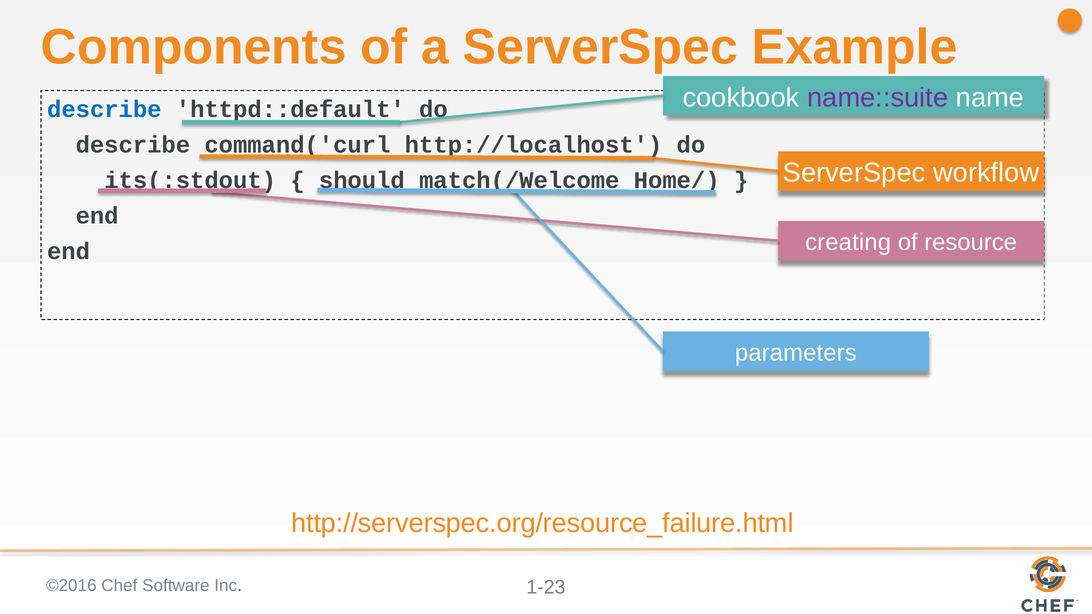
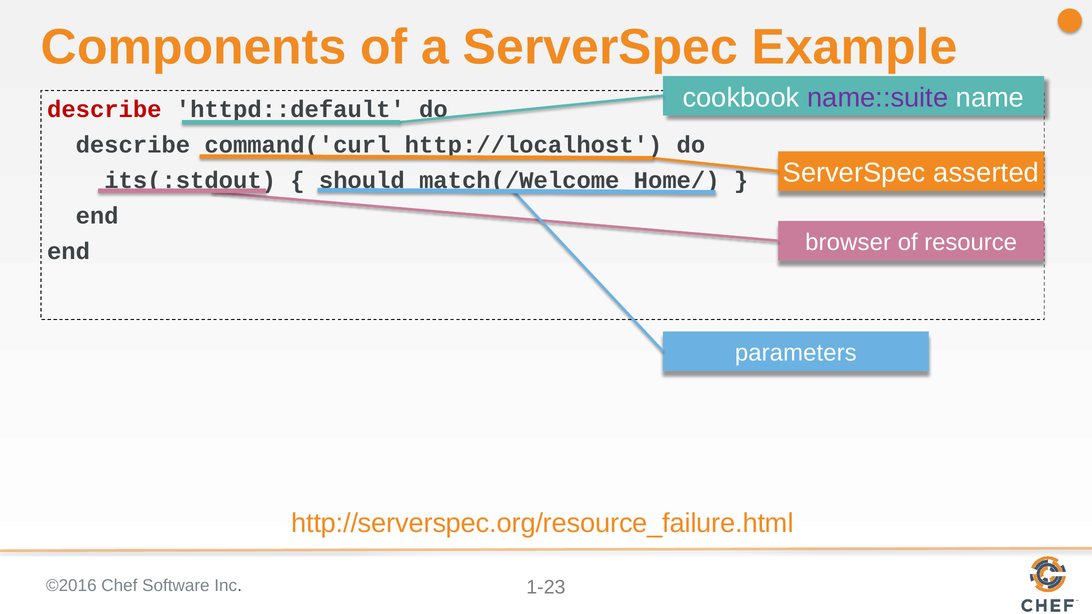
describe colour: blue -> red (104, 110)
workflow: workflow -> asserted (986, 173)
creating: creating -> browser (848, 242)
